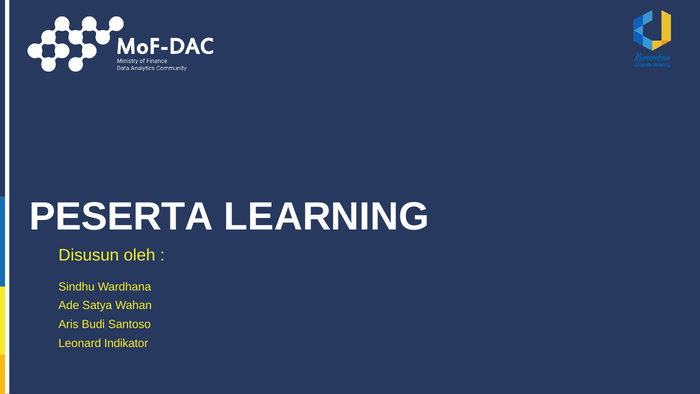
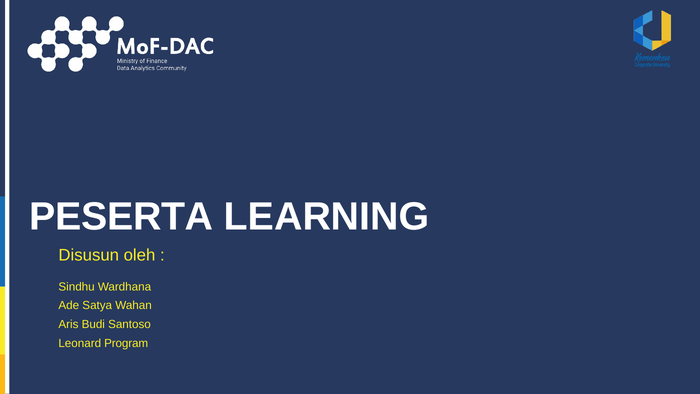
Indikator: Indikator -> Program (126, 343)
